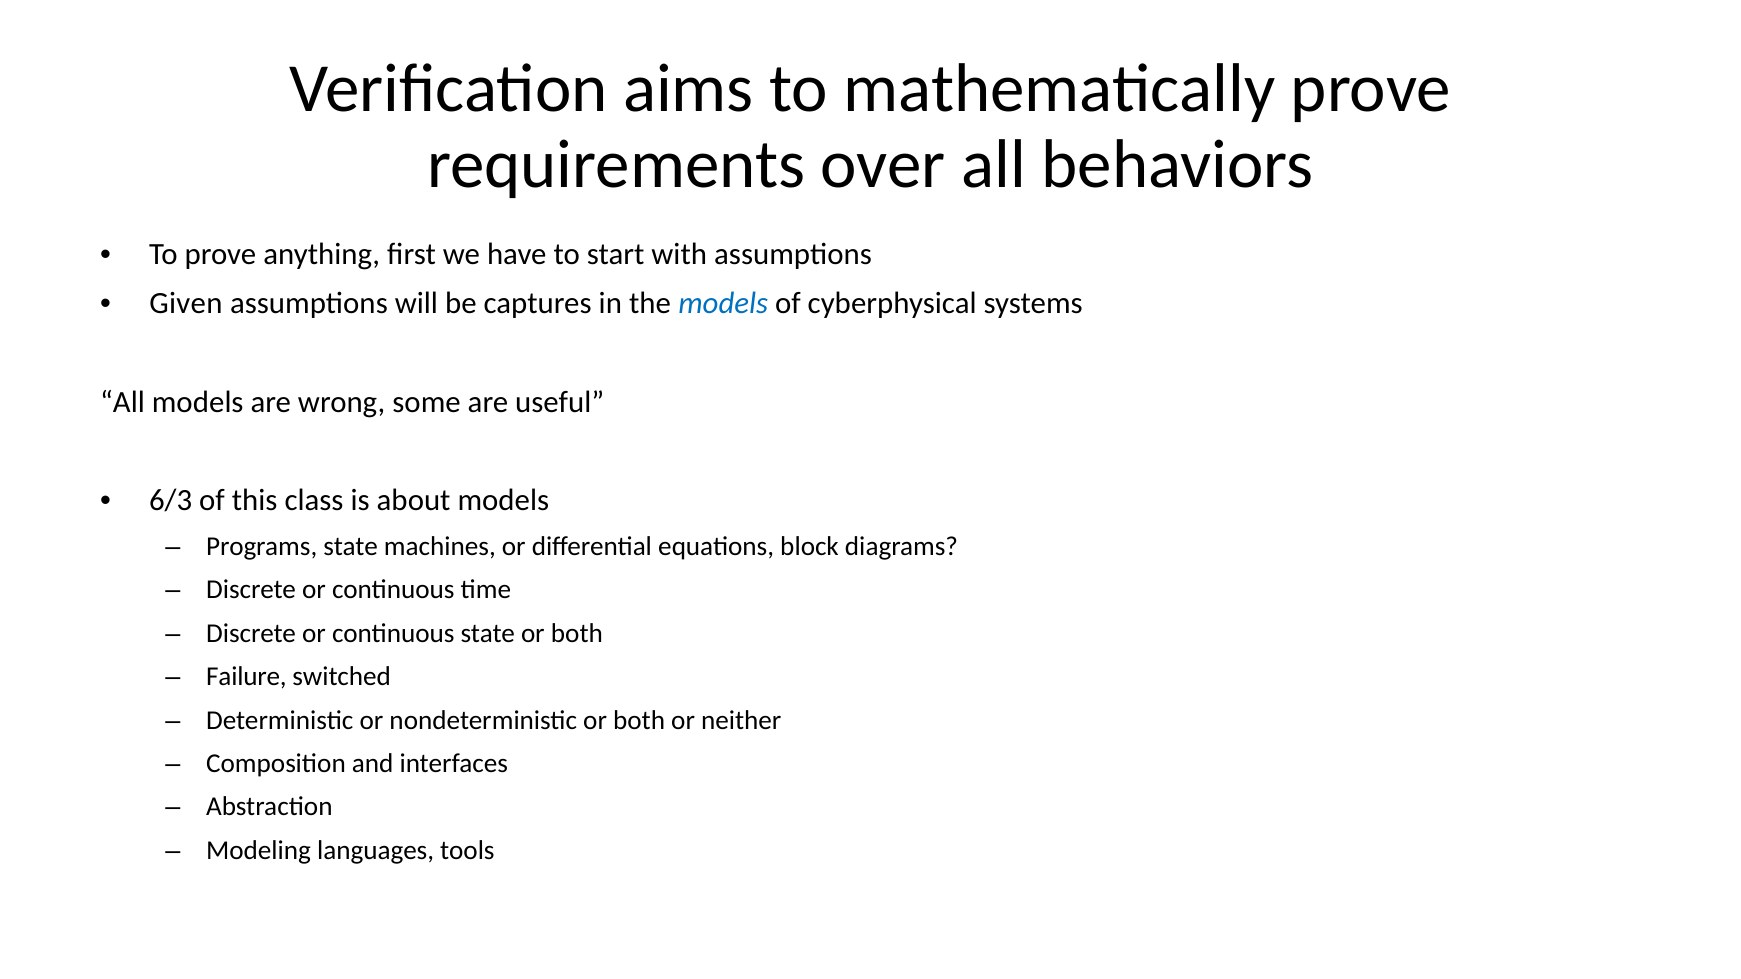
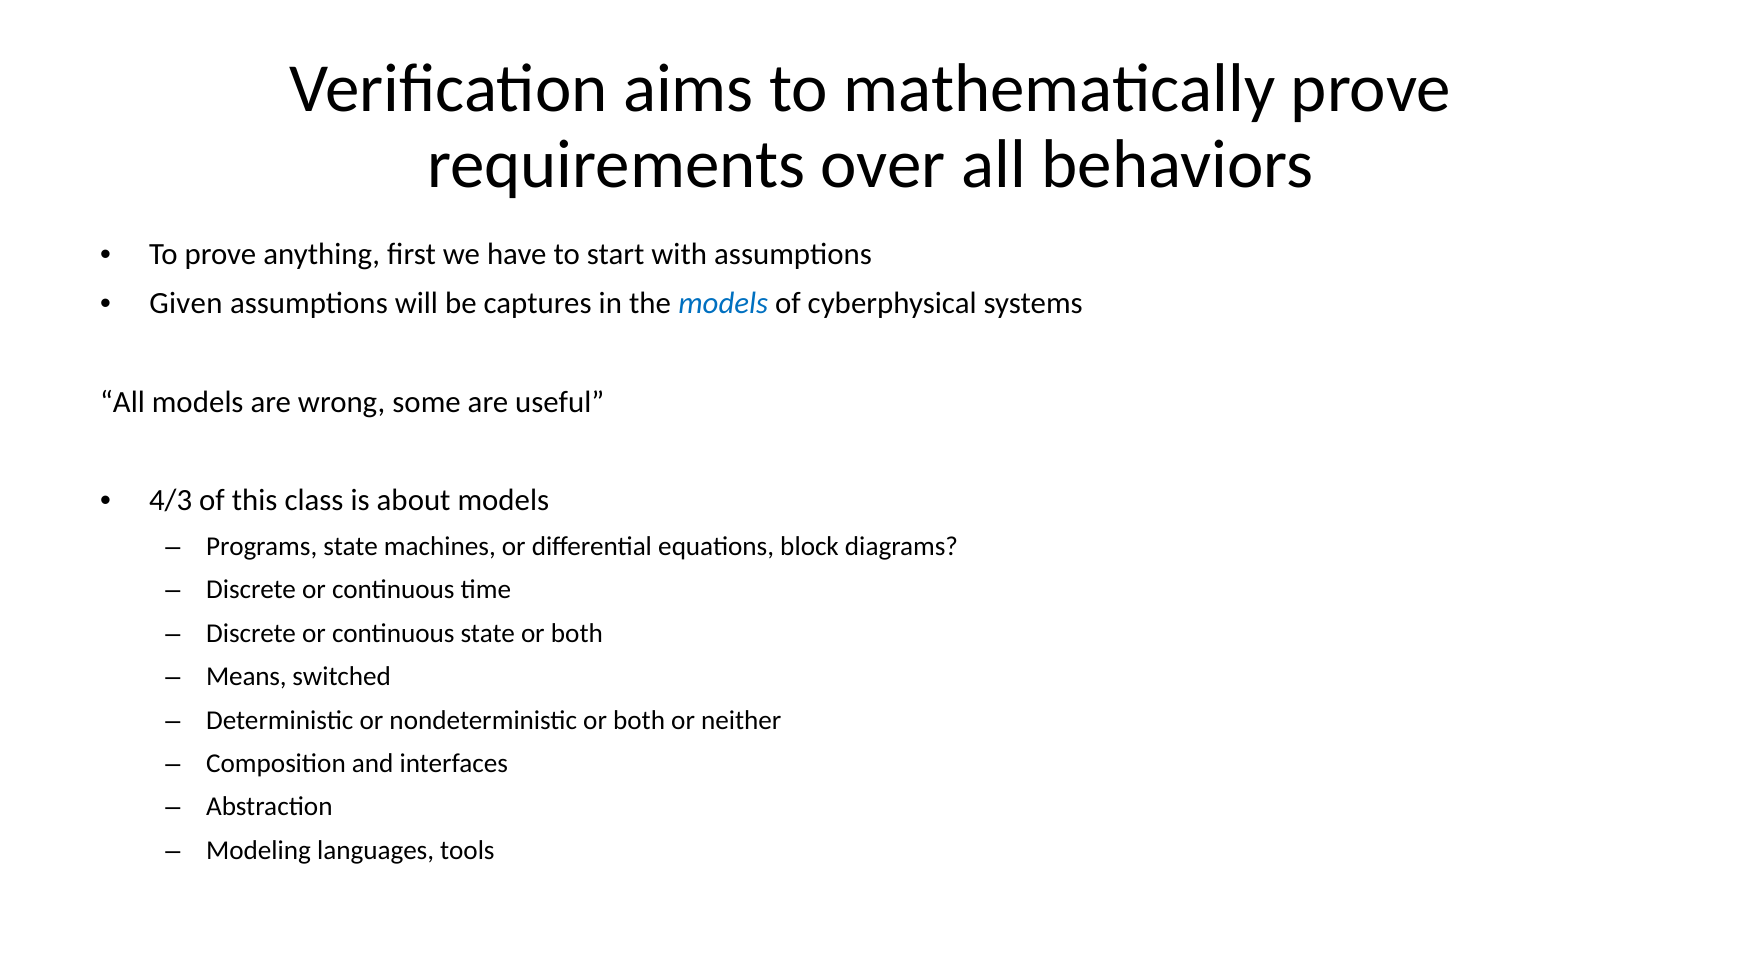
6/3: 6/3 -> 4/3 (171, 501)
Failure: Failure -> Means (246, 677)
